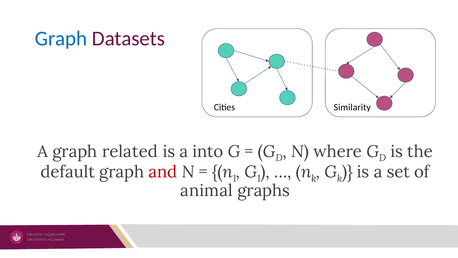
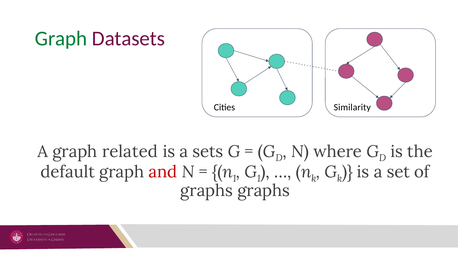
Graph colour: blue -> green (61, 38)
into: into -> sets (208, 151)
animal: animal -> graphs (207, 190)
